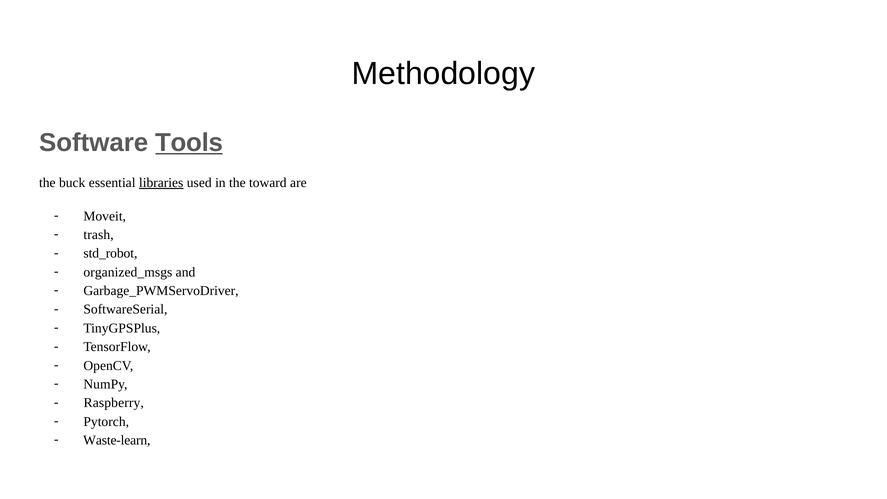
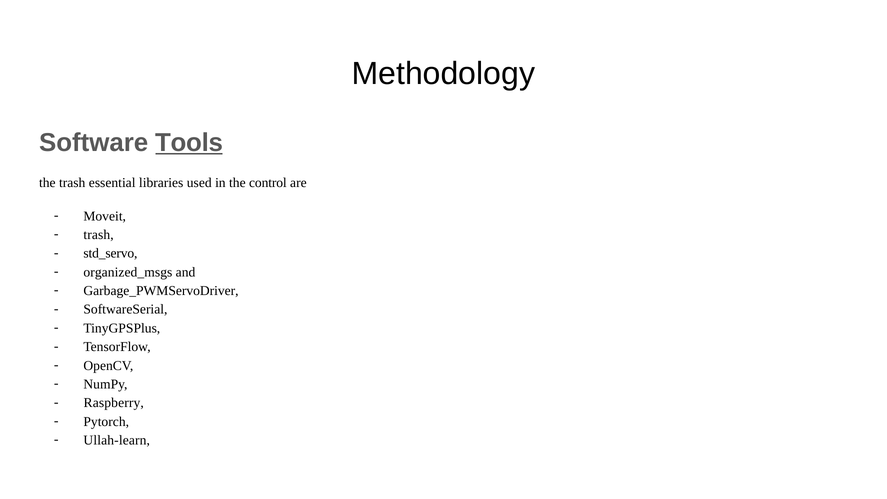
the buck: buck -> trash (72, 183)
libraries underline: present -> none (161, 183)
toward: toward -> control (268, 183)
std_robot: std_robot -> std_servo (110, 253)
Waste-learn: Waste-learn -> Ullah-learn (117, 440)
